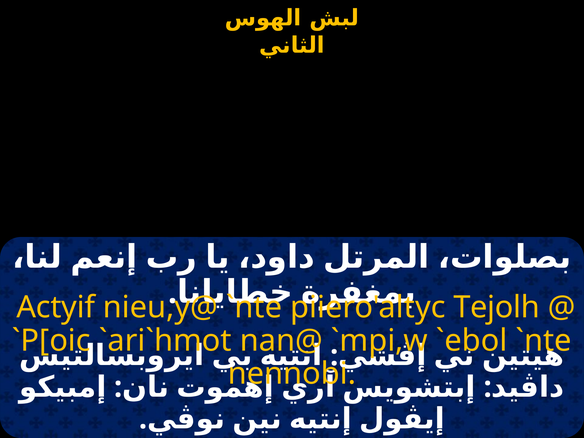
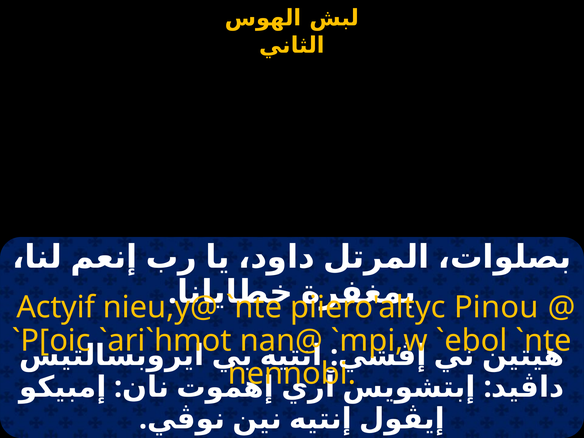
Tejolh: Tejolh -> Pinou (496, 307)
